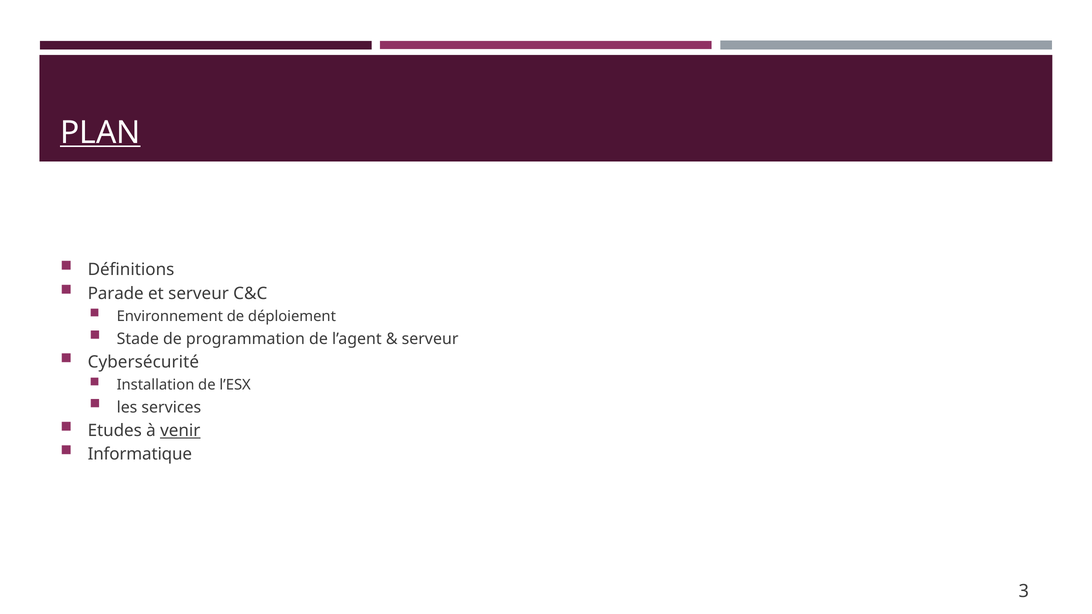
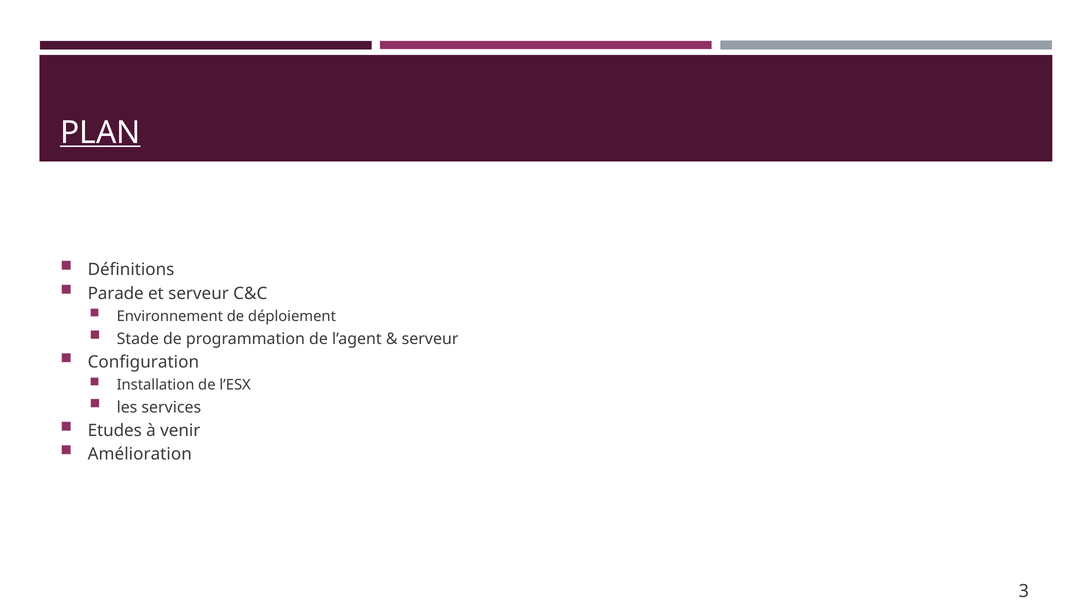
Cybersécurité: Cybersécurité -> Configuration (143, 362)
venir underline: present -> none (180, 431)
Informatique: Informatique -> Amélioration (140, 454)
